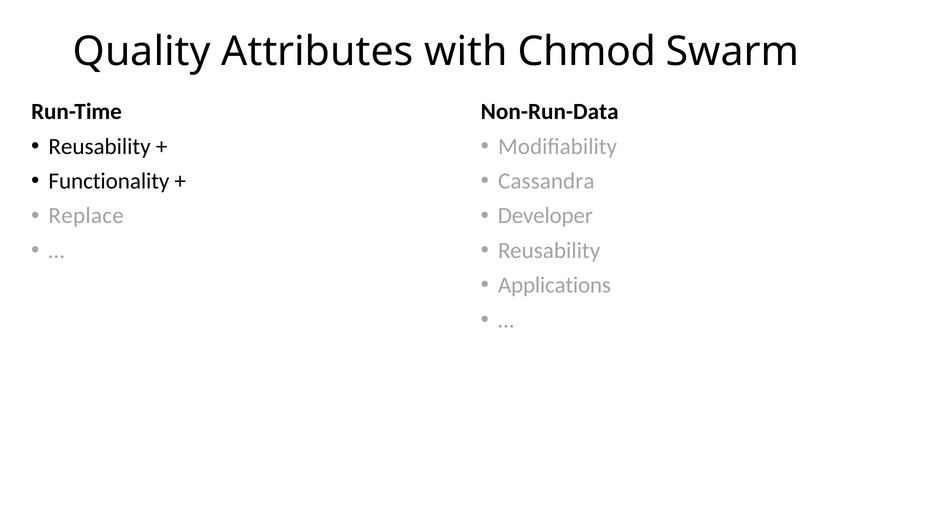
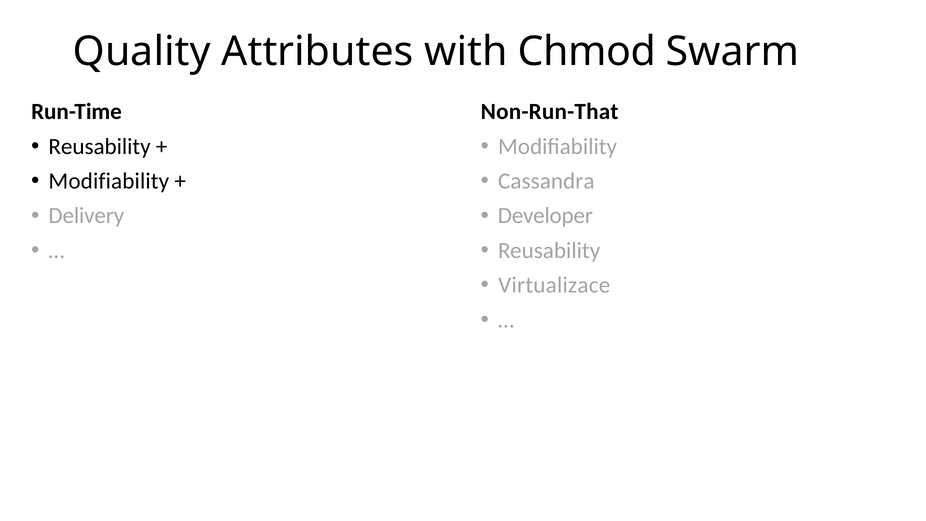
Non-Run-Data: Non-Run-Data -> Non-Run-That (550, 112)
Functionality: Functionality -> Modifiability (109, 181)
Replace: Replace -> Delivery (86, 216)
Applications: Applications -> Virtualizace (554, 285)
